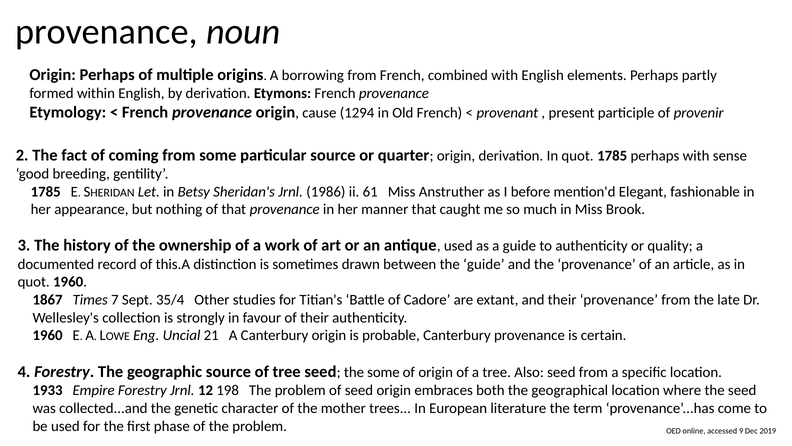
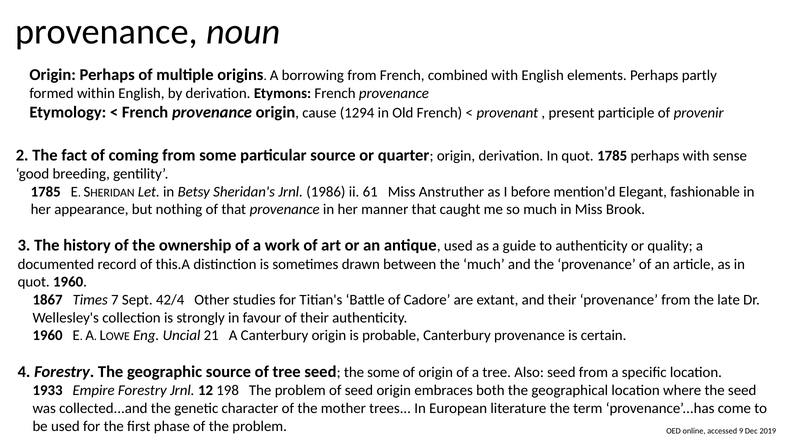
the guide: guide -> much (484, 264)
35/4: 35/4 -> 42/4 (170, 300)
